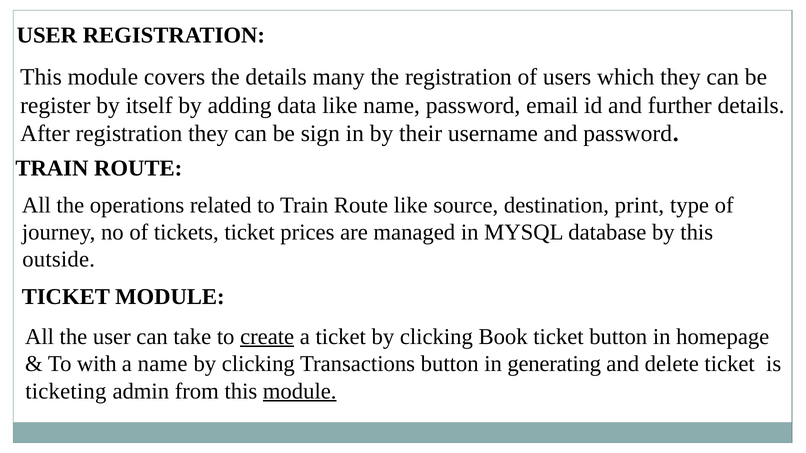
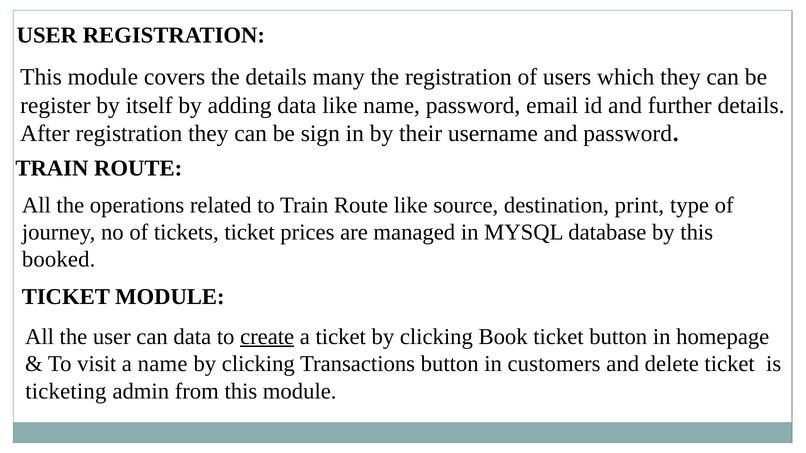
outside: outside -> booked (59, 260)
can take: take -> data (192, 337)
with: with -> visit (97, 364)
generating: generating -> customers (554, 364)
module underline: present -> none (300, 391)
